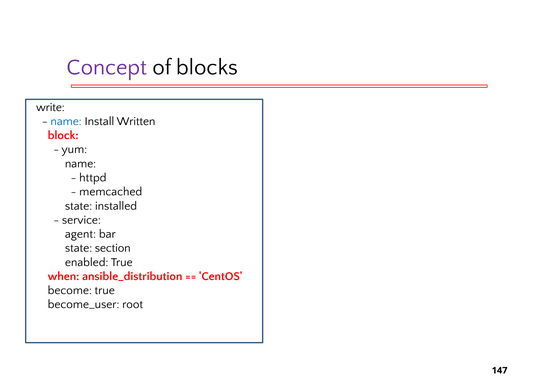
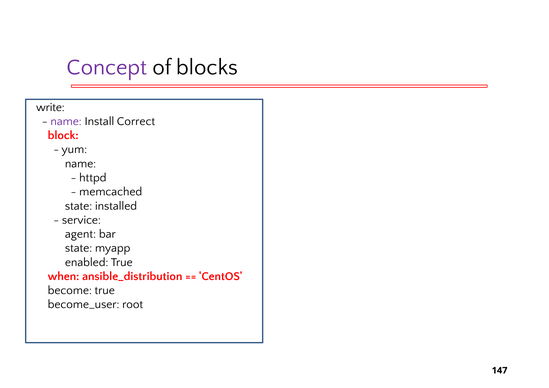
name colour: blue -> purple (66, 121)
Written: Written -> Correct (136, 121)
section: section -> myapp (113, 248)
